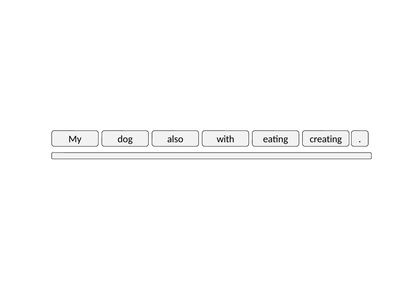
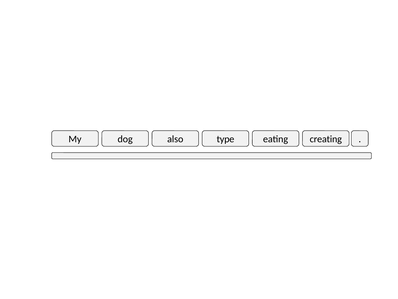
with: with -> type (225, 139)
